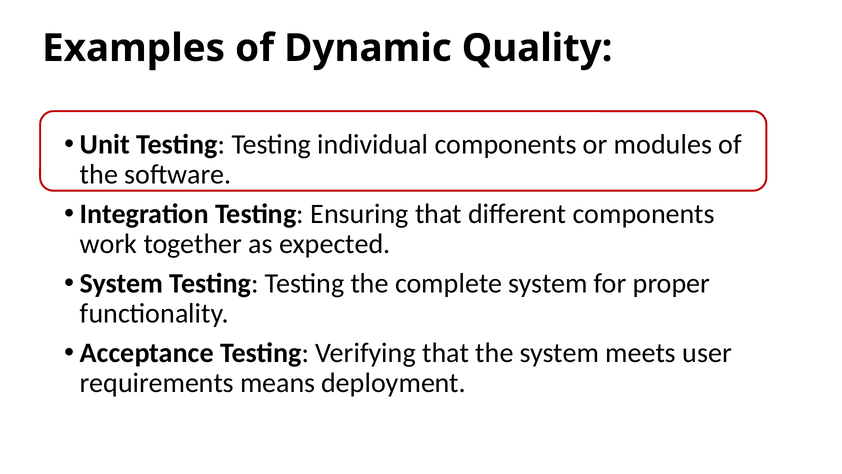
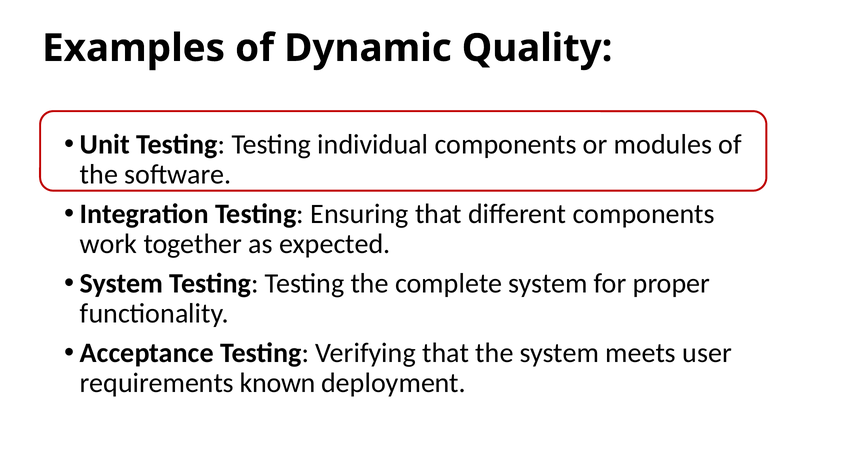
means: means -> known (278, 383)
